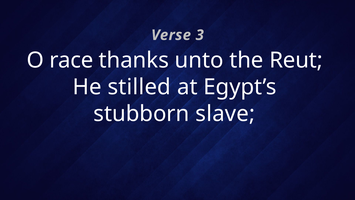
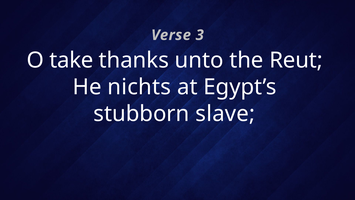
race: race -> take (71, 60)
stilled: stilled -> nichts (139, 87)
